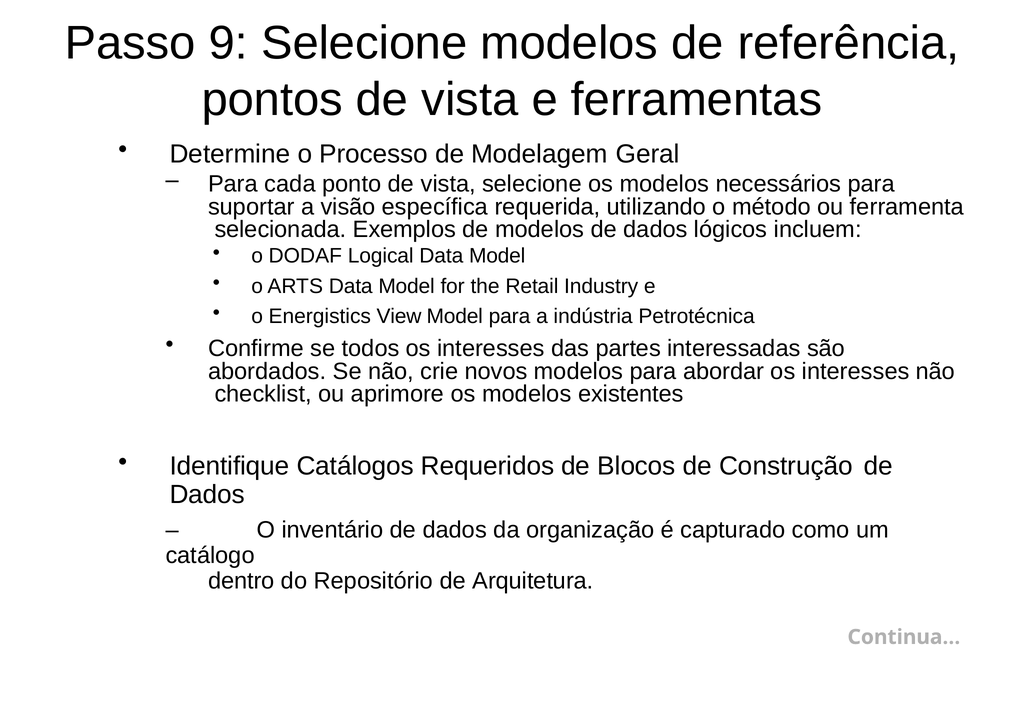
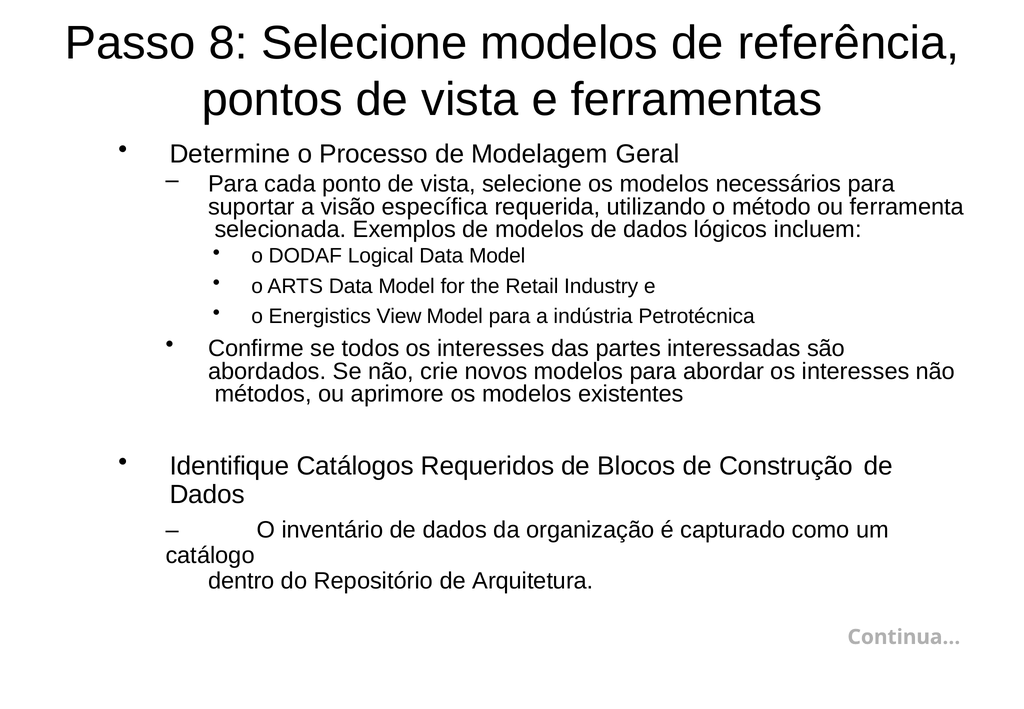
9: 9 -> 8 (228, 43)
checklist: checklist -> métodos (263, 394)
